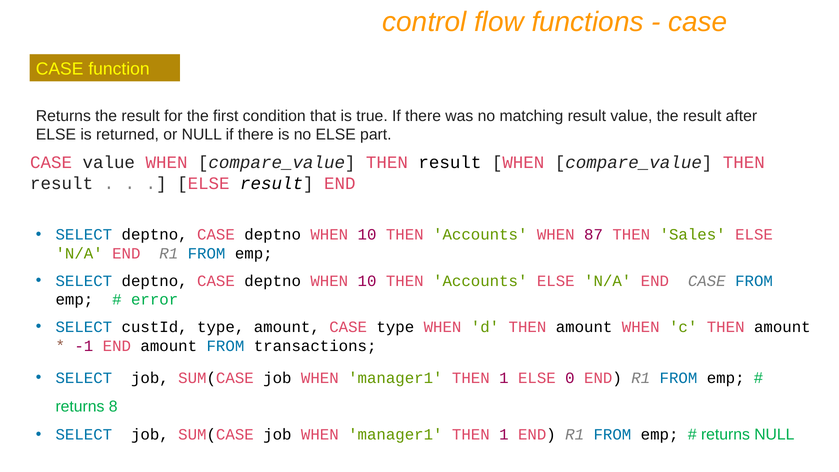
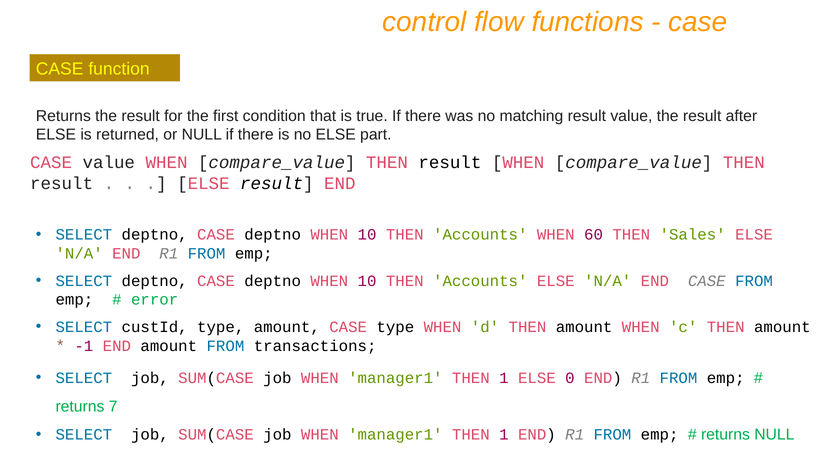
87: 87 -> 60 (594, 235)
8: 8 -> 7 (113, 406)
